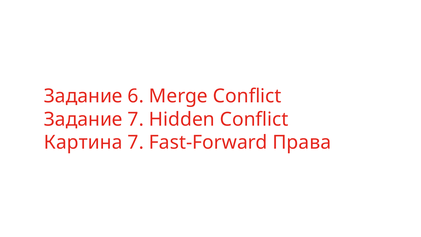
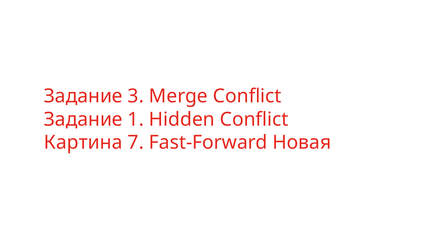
6: 6 -> 3 (136, 96)
Задание 7: 7 -> 1 (136, 119)
Права: Права -> Новая (302, 142)
